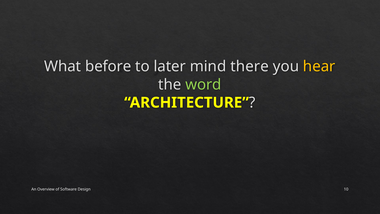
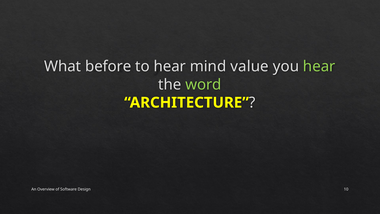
to later: later -> hear (170, 66)
there: there -> value (250, 66)
hear colour: yellow -> light green (319, 66)
